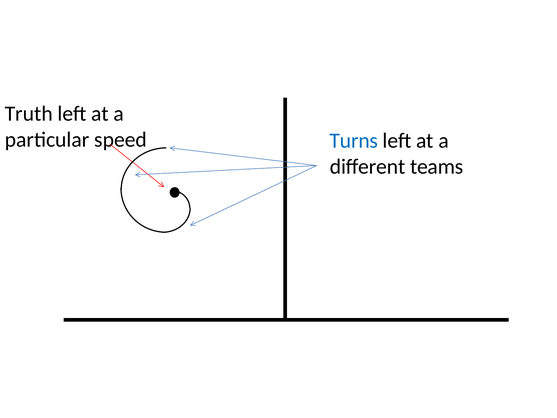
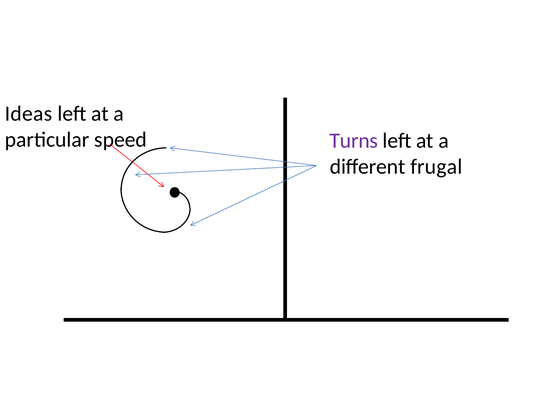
Truth: Truth -> Ideas (29, 113)
Turns colour: blue -> purple (354, 141)
teams: teams -> frugal (436, 167)
